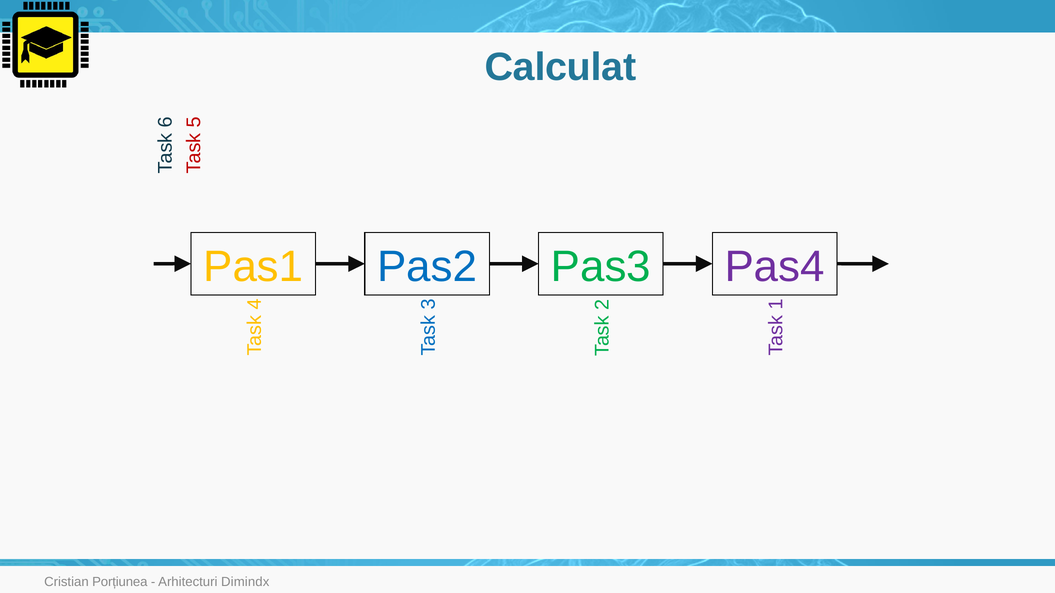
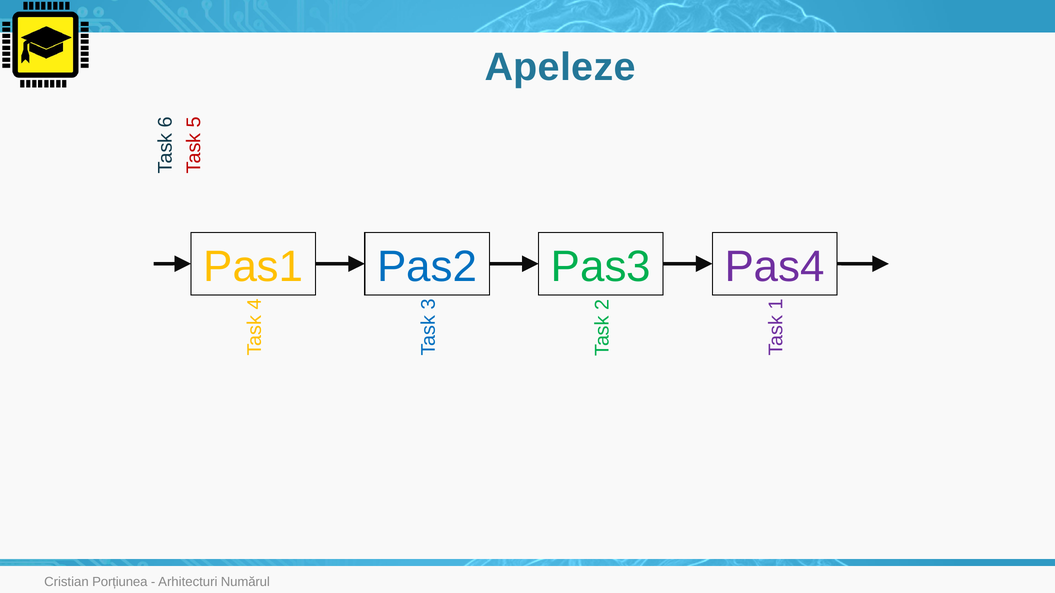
Calculat: Calculat -> Apeleze (560, 67)
Dimindx: Dimindx -> Numărul (245, 582)
